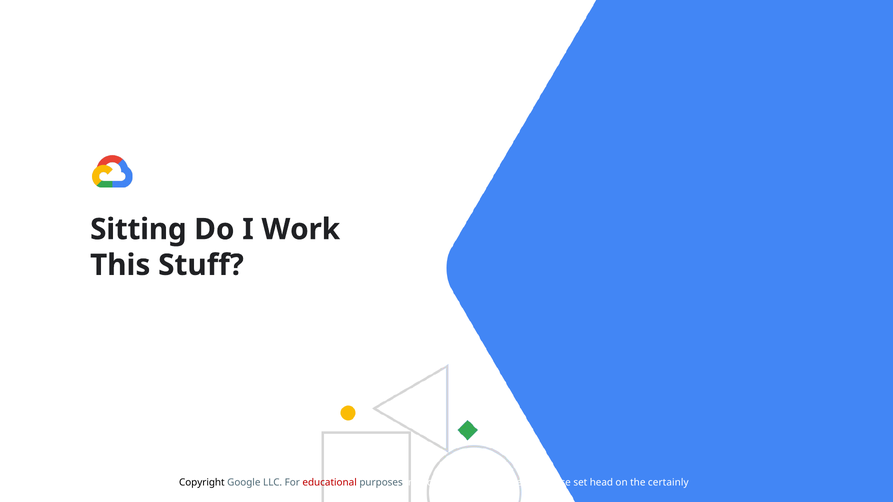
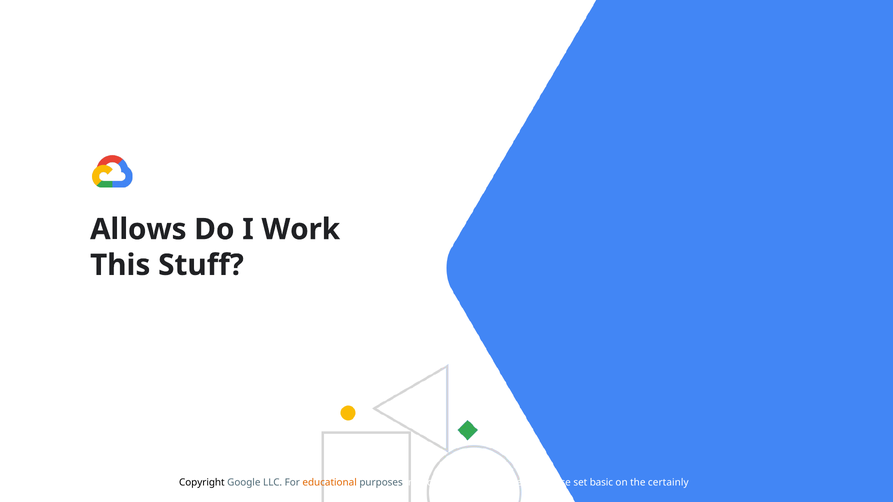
Sitting: Sitting -> Allows (138, 230)
educational colour: red -> orange (330, 483)
head: head -> basic (601, 483)
